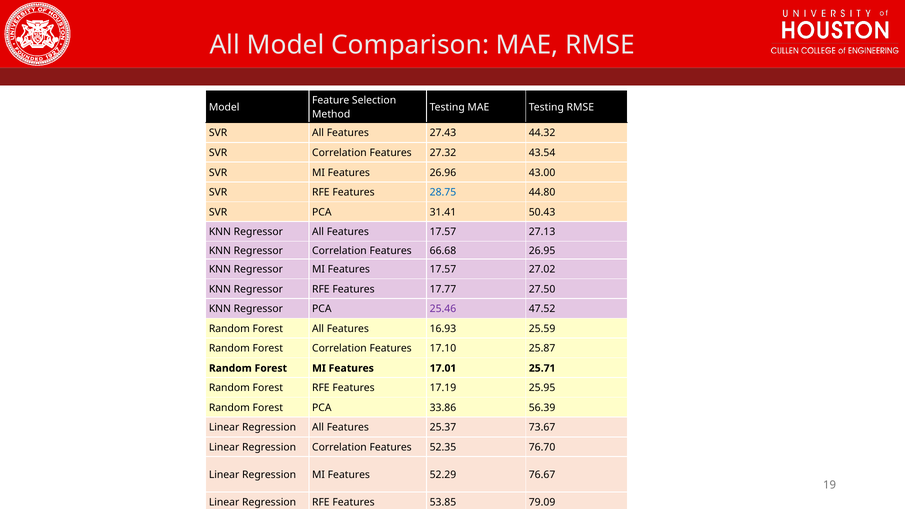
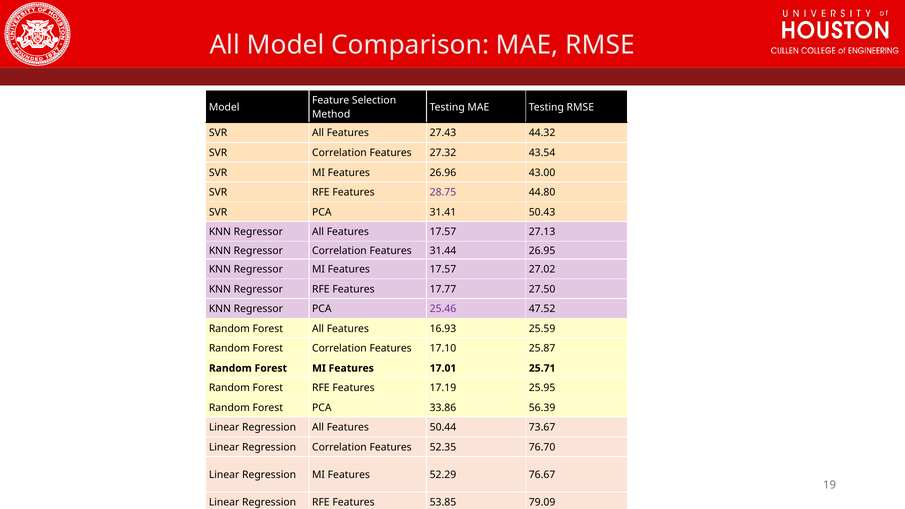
28.75 colour: blue -> purple (443, 192)
66.68: 66.68 -> 31.44 (443, 251)
25.37: 25.37 -> 50.44 (443, 428)
